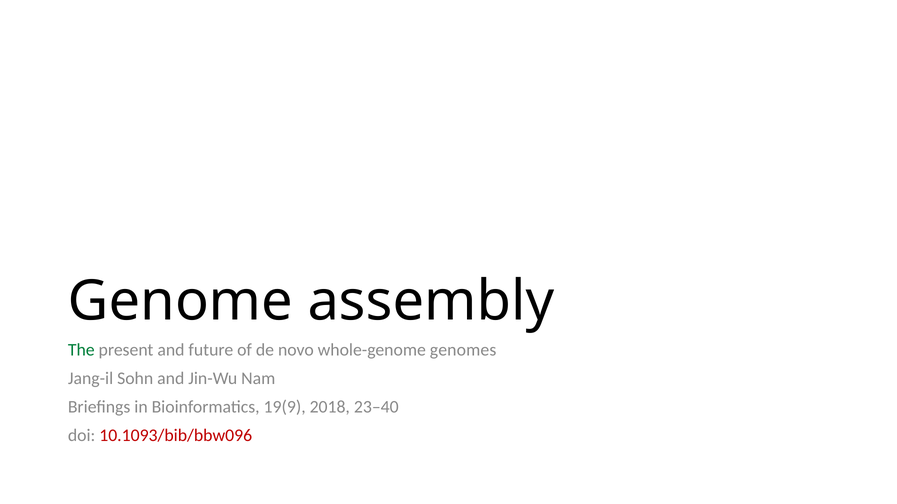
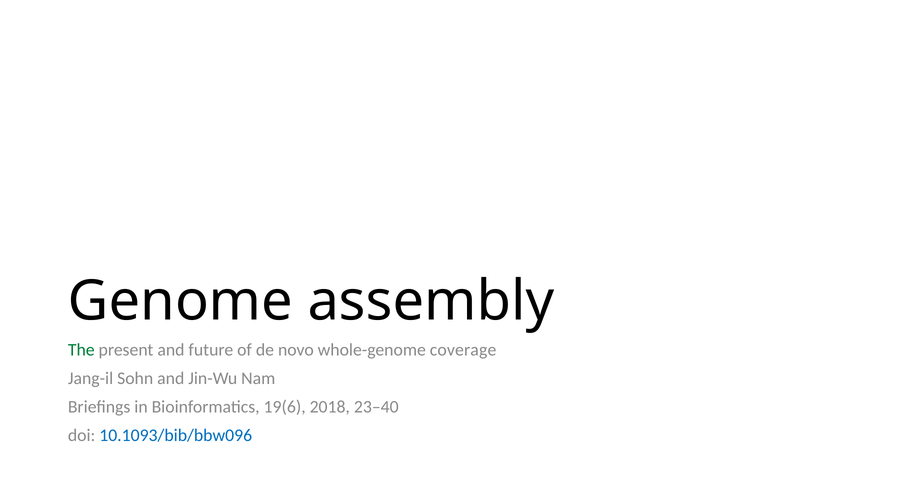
genomes: genomes -> coverage (463, 351)
19(9: 19(9 -> 19(6 (285, 408)
10.1093/bib/bbw096 colour: red -> blue (176, 436)
